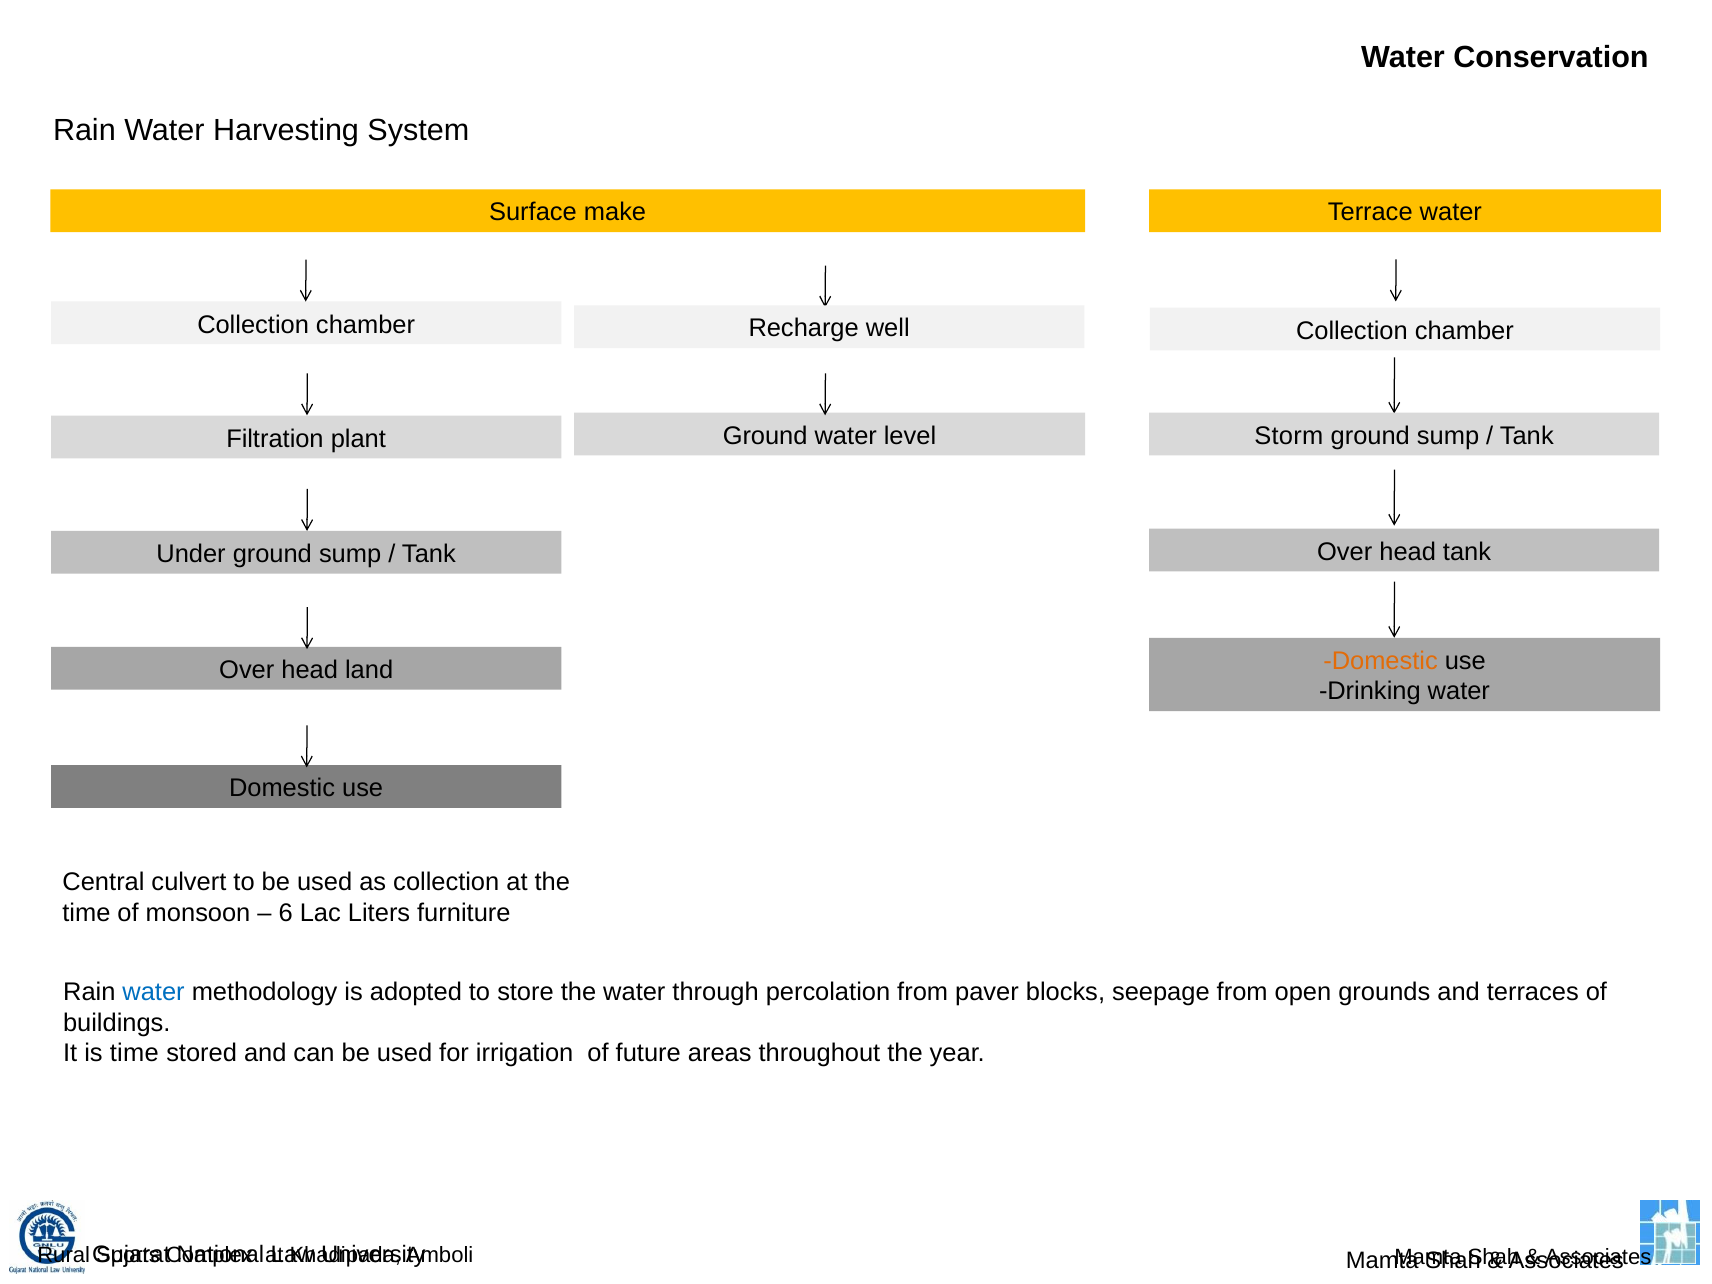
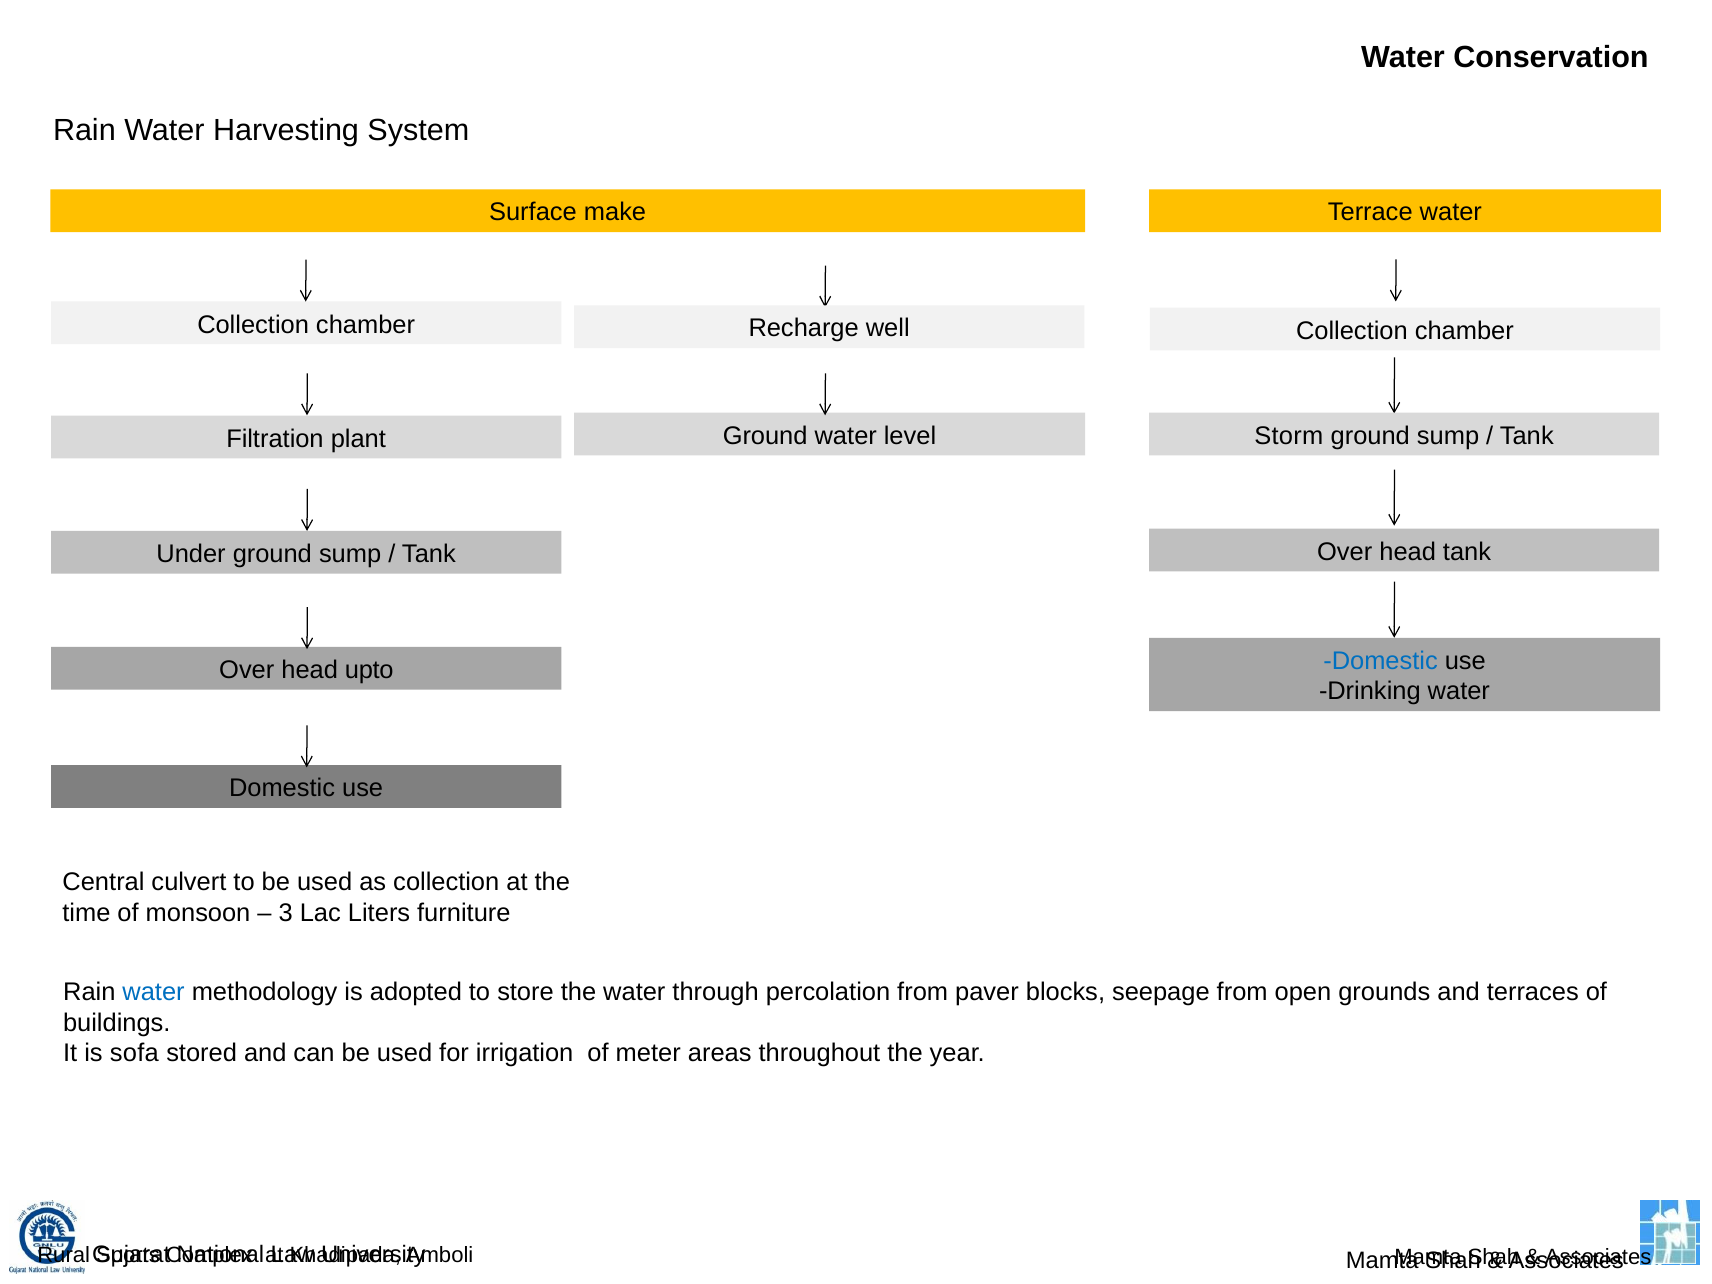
Domestic colour: orange -> blue (1381, 661)
land: land -> upto (369, 670)
6: 6 -> 3 (286, 913)
is time: time -> sofa (134, 1053)
future: future -> meter (648, 1053)
